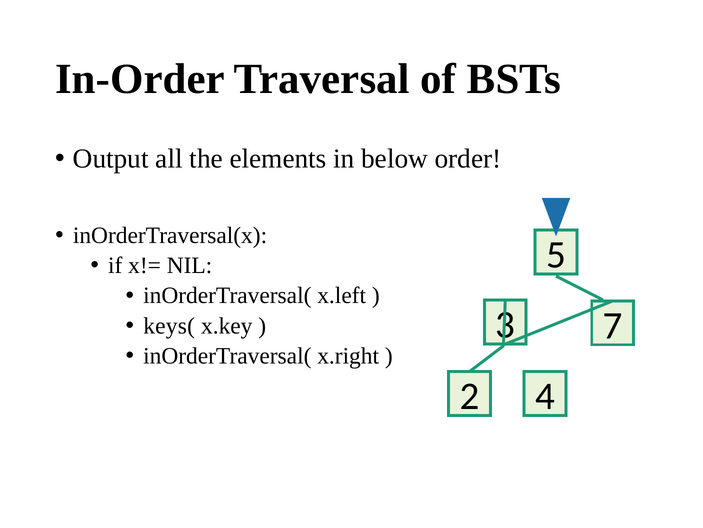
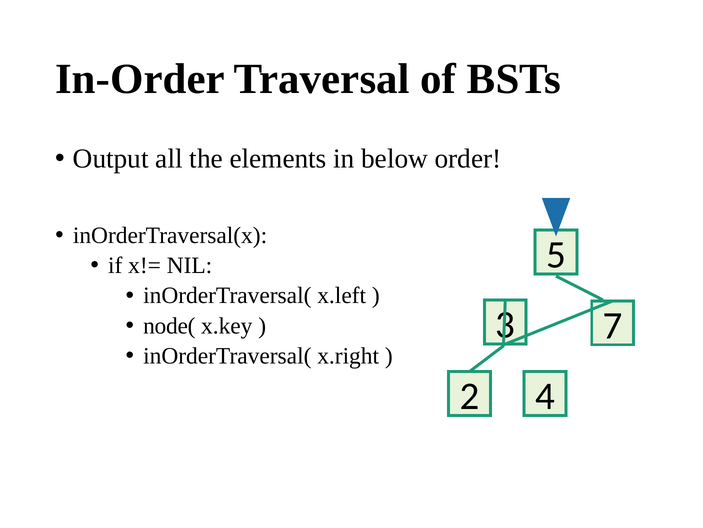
keys(: keys( -> node( (169, 325)
